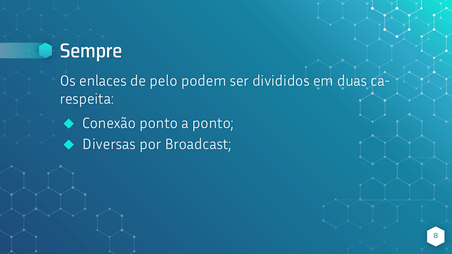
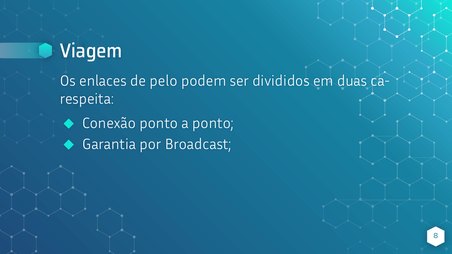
Sempre: Sempre -> Viagem (91, 51)
Diversas: Diversas -> Garantia (109, 144)
